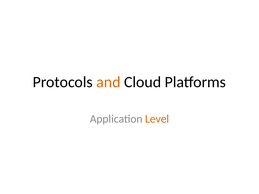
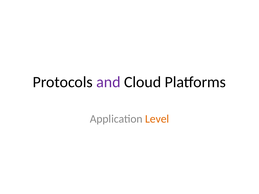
and colour: orange -> purple (108, 82)
